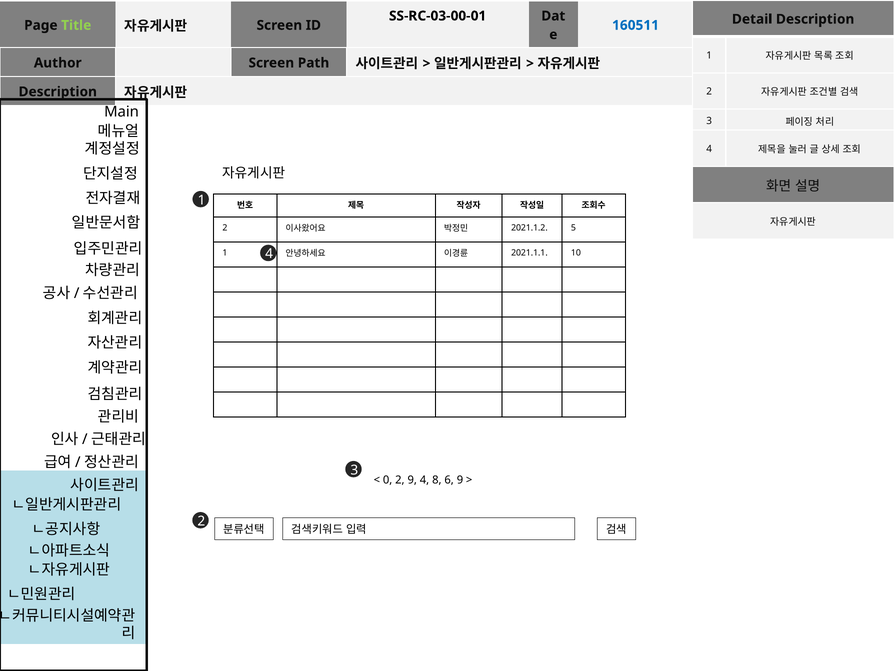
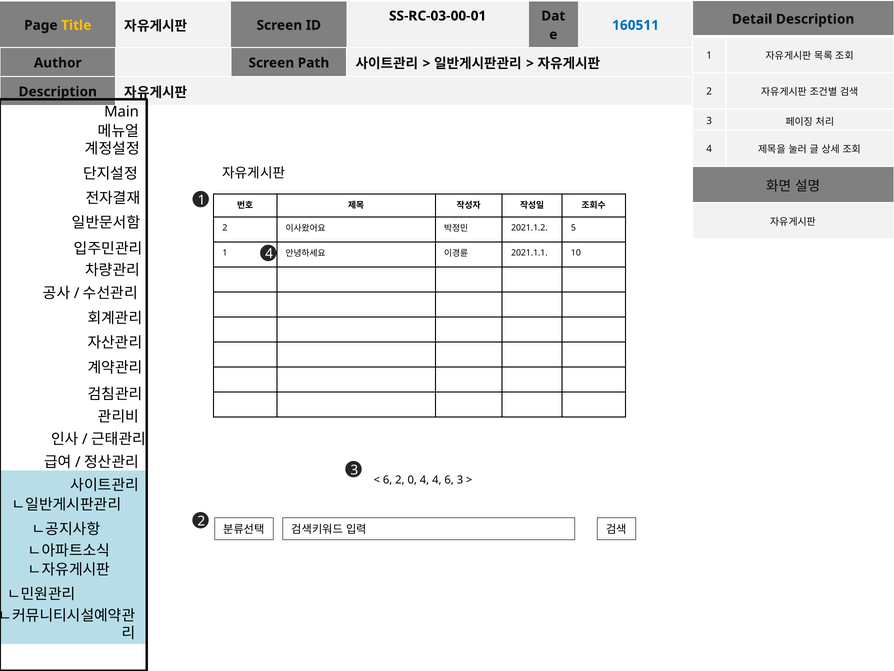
Title colour: light green -> yellow (76, 25)
0: 0 -> 6 (388, 480)
2 9: 9 -> 0 (412, 480)
4 8: 8 -> 4 (437, 480)
6 9: 9 -> 3 (460, 480)
